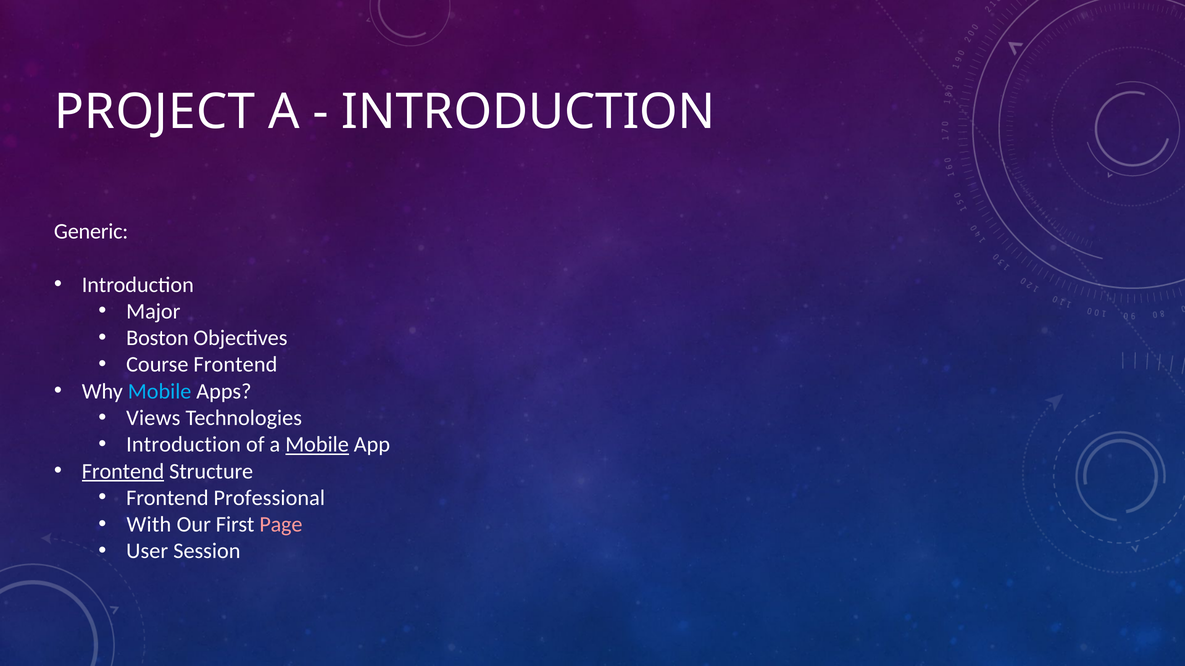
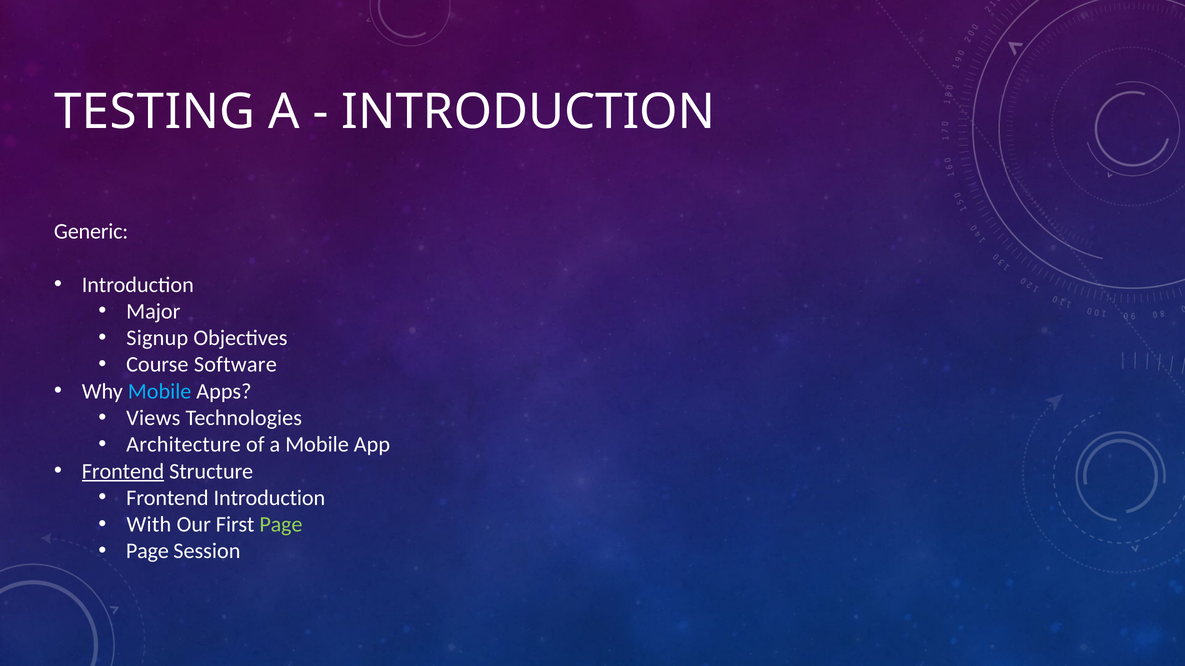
PROJECT: PROJECT -> TESTING (155, 112)
Boston: Boston -> Signup (157, 338)
Course Frontend: Frontend -> Software (235, 365)
Introduction: Introduction -> Architecture (184, 445)
Mobile underline: present -> none (317, 445)
Frontend Professional: Professional -> Introduction (269, 498)
Page colour: pink -> light green (281, 525)
User: User -> Page (147, 552)
